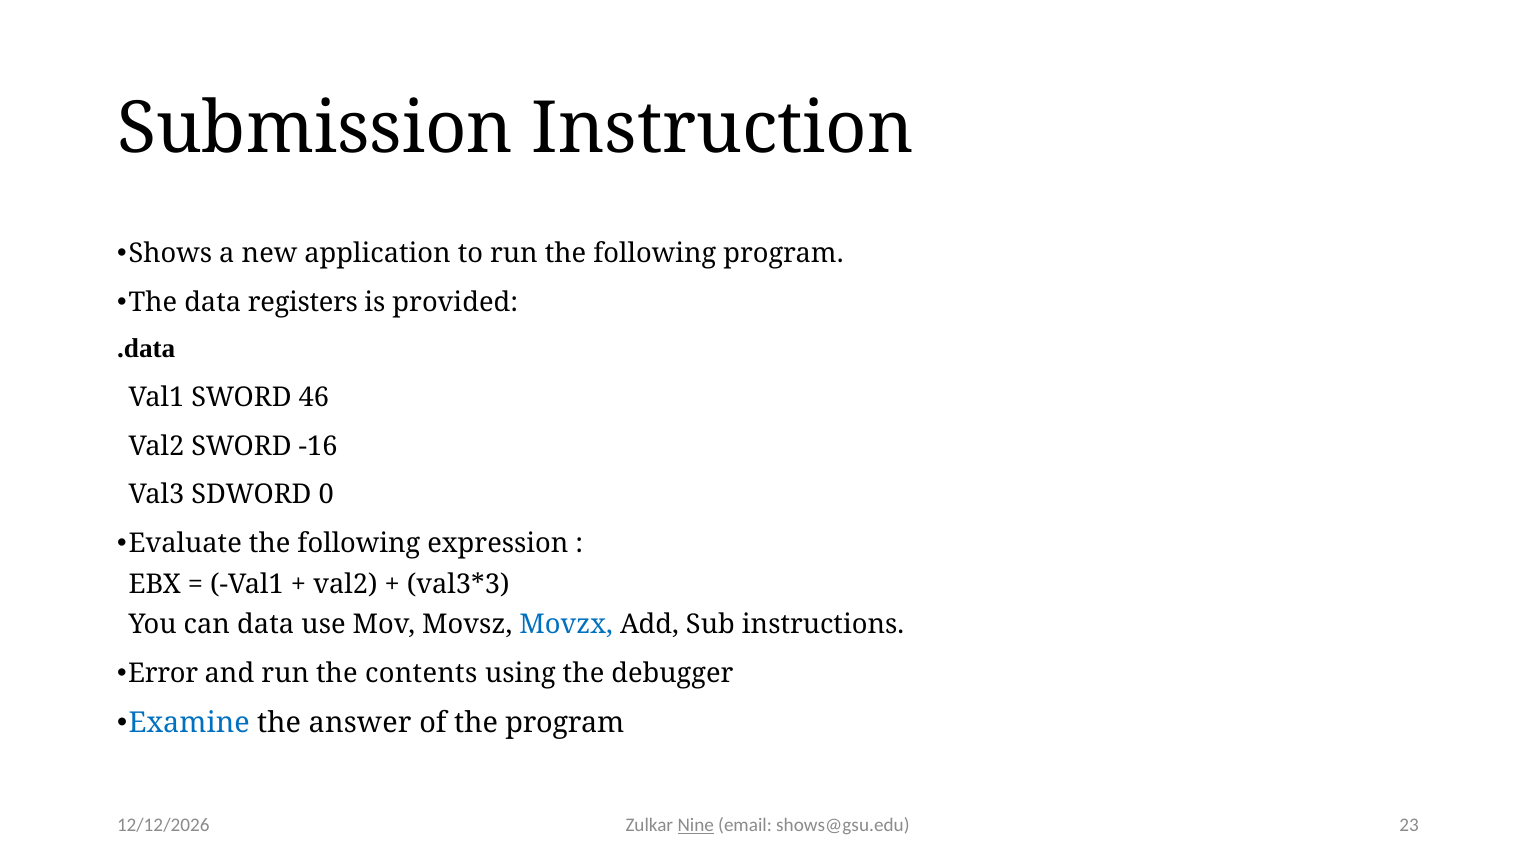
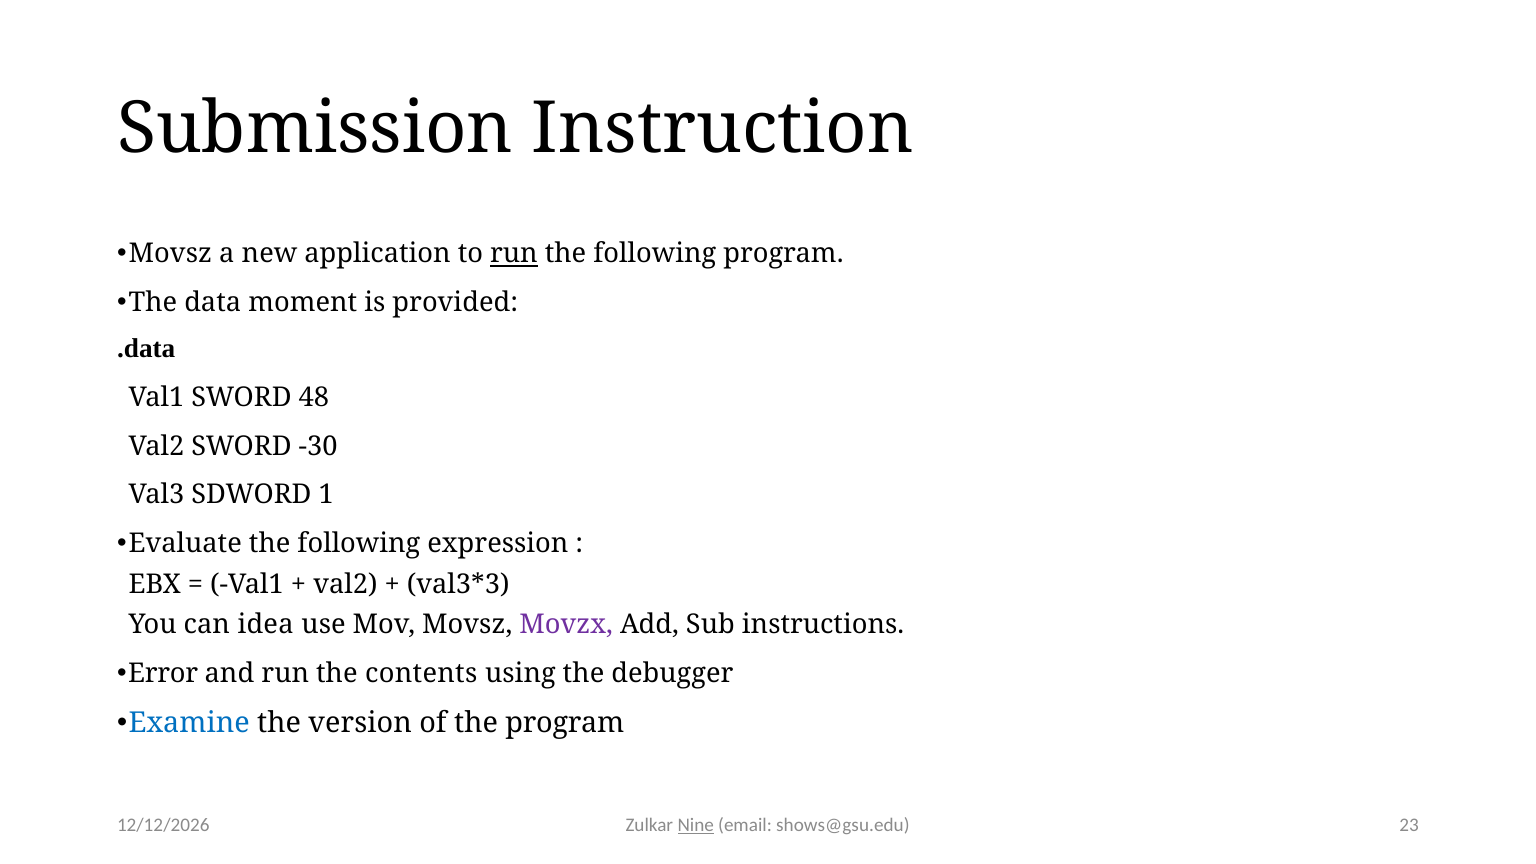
Shows: Shows -> Movsz (170, 254)
run underline: none -> present (514, 254)
registers: registers -> moment (303, 303)
46: 46 -> 48 (314, 398)
-16: -16 -> -30 (318, 446)
0: 0 -> 1 (326, 495)
can data: data -> idea (266, 625)
Movzx colour: blue -> purple (566, 625)
answer: answer -> version (360, 723)
